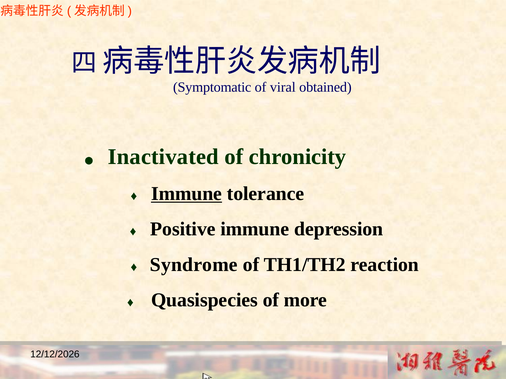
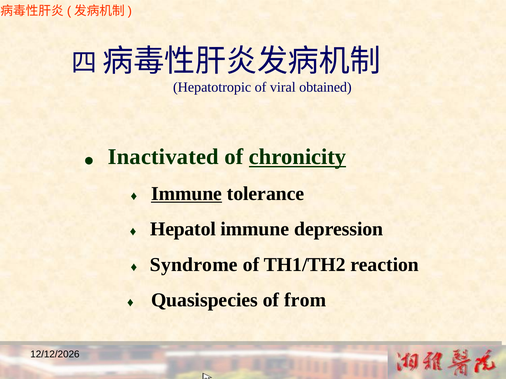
Symptomatic: Symptomatic -> Hepatotropic (212, 87)
chronicity underline: none -> present (298, 157)
Positive: Positive -> Hepatol (183, 229)
more: more -> from (305, 300)
